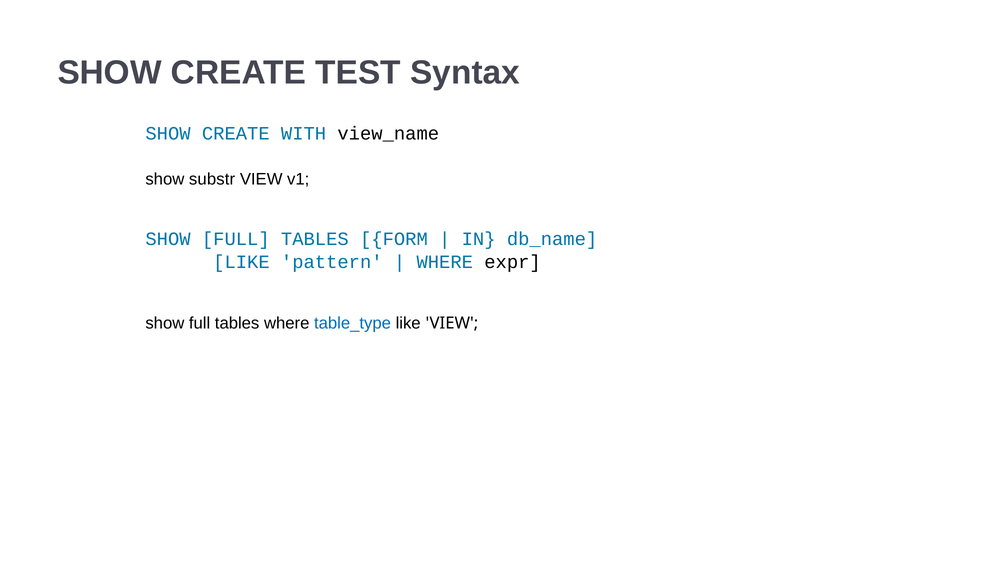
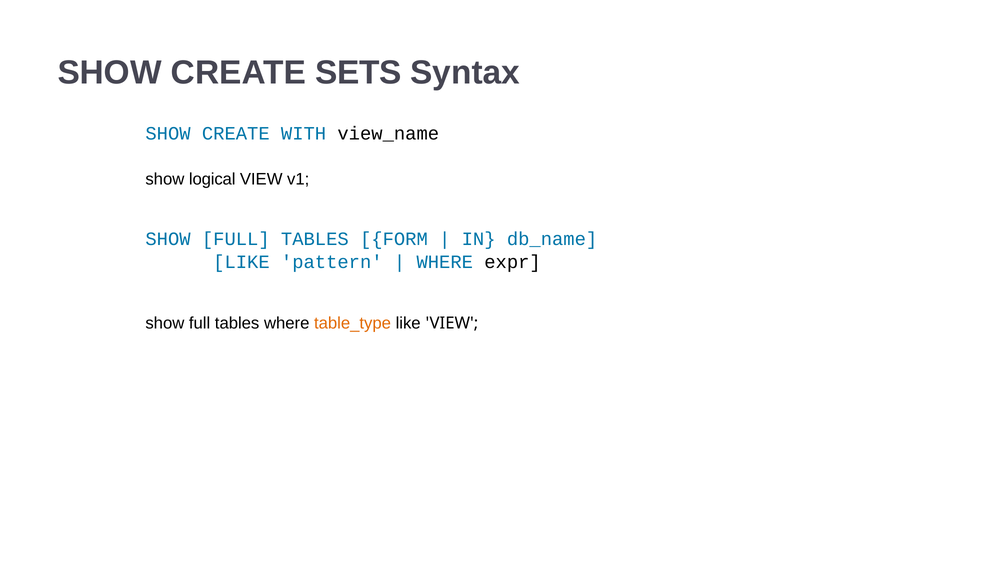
TEST: TEST -> SETS (358, 73)
substr: substr -> logical (212, 179)
table_type colour: blue -> orange (353, 323)
